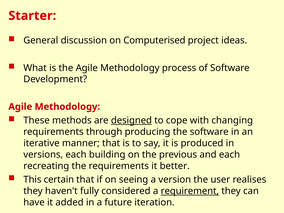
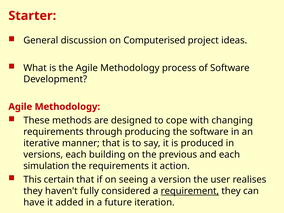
designed underline: present -> none (131, 120)
recreating: recreating -> simulation (46, 166)
better: better -> action (175, 166)
